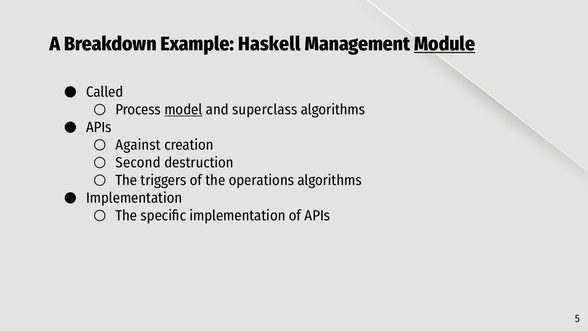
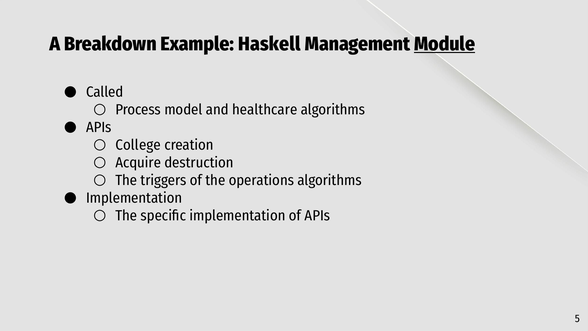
model underline: present -> none (183, 110)
superclass: superclass -> healthcare (265, 110)
Against: Against -> College (138, 145)
Second: Second -> Acquire (138, 162)
